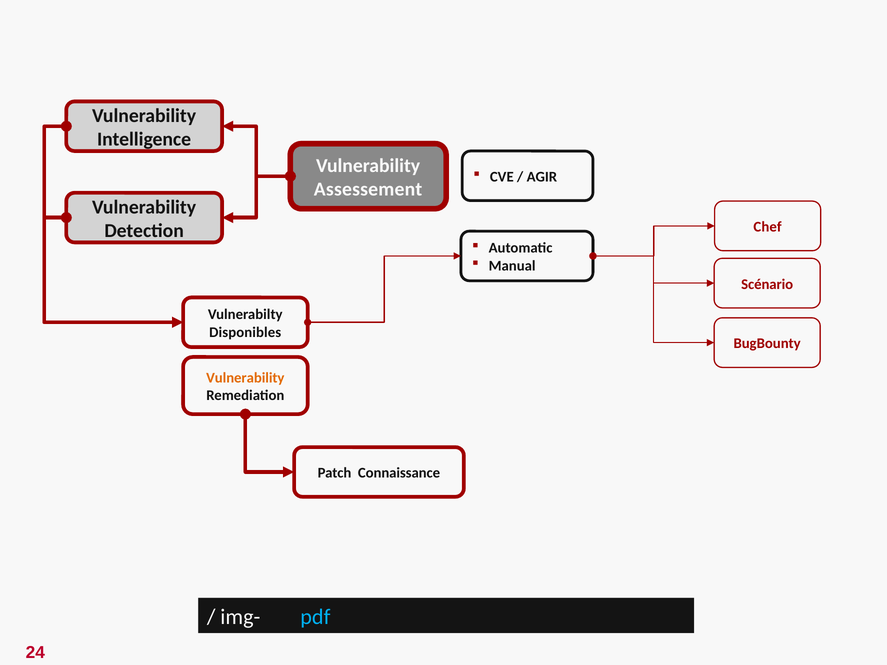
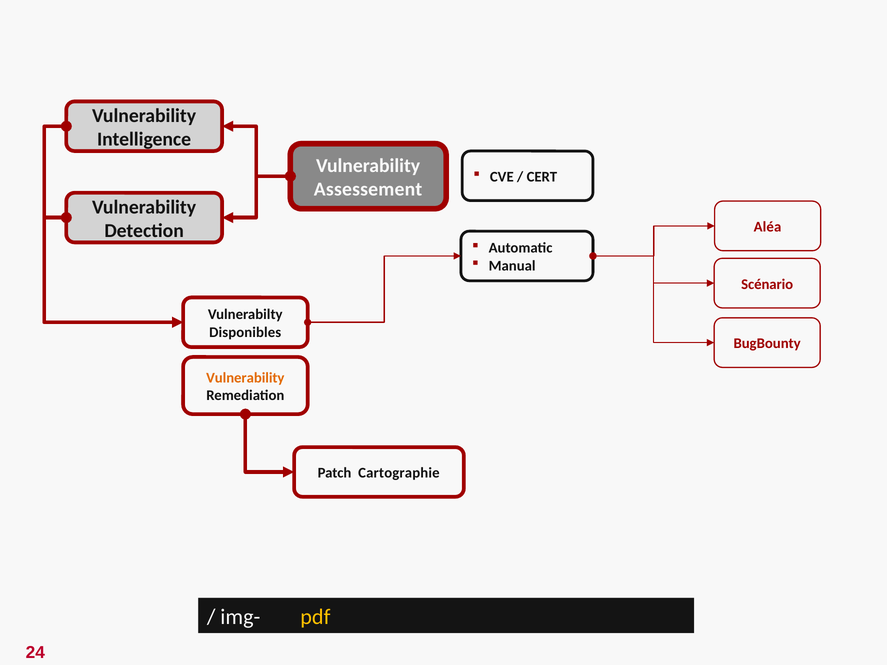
AGIR: AGIR -> CERT (542, 177)
Chef: Chef -> Aléa (767, 227)
Connaissance: Connaissance -> Cartographie (399, 473)
pdf colour: light blue -> yellow (315, 617)
